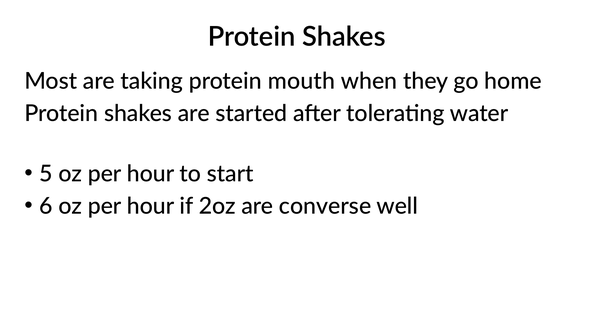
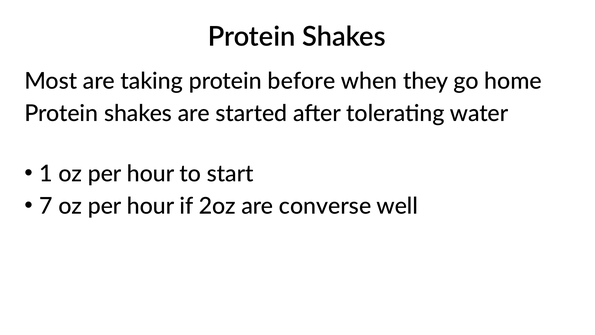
mouth: mouth -> before (301, 81)
5: 5 -> 1 (46, 174)
6: 6 -> 7 (46, 206)
